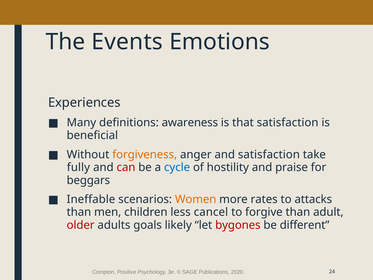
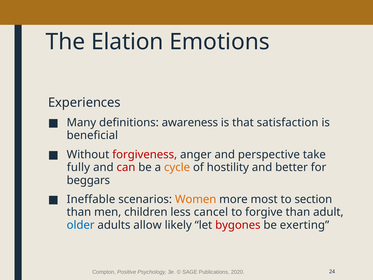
Events: Events -> Elation (127, 42)
forgiveness colour: orange -> red (145, 154)
and satisfaction: satisfaction -> perspective (269, 154)
cycle colour: blue -> orange (177, 167)
praise: praise -> better (292, 167)
rates: rates -> most (264, 199)
attacks: attacks -> section (313, 199)
older colour: red -> blue (81, 225)
goals: goals -> allow (148, 225)
different: different -> exerting (304, 225)
